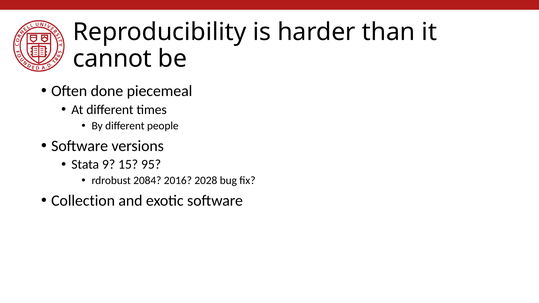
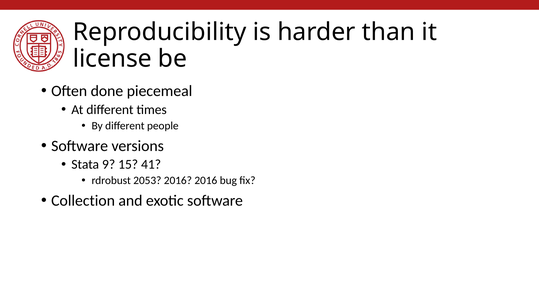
cannot: cannot -> license (112, 59)
95: 95 -> 41 (151, 165)
2084: 2084 -> 2053 (147, 181)
2016 2028: 2028 -> 2016 (206, 181)
